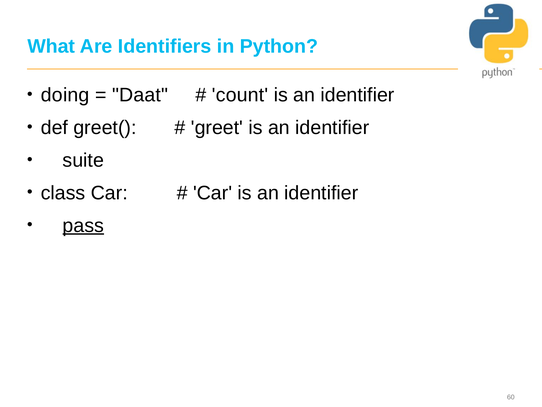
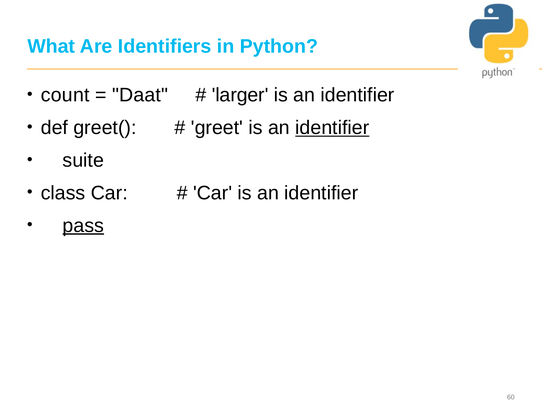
doing: doing -> count (65, 95)
count: count -> larger (240, 95)
identifier underline: none -> present (332, 128)
